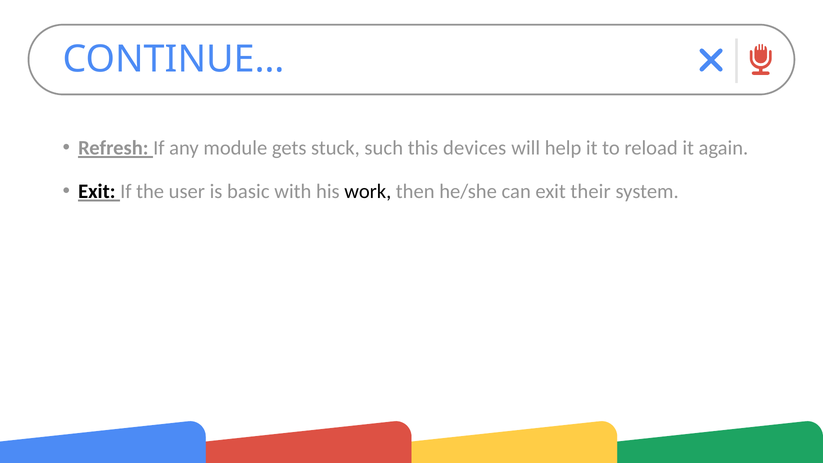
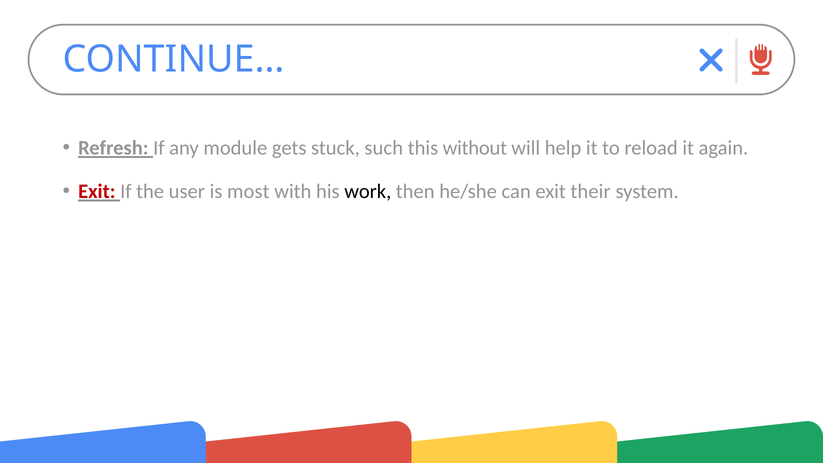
devices: devices -> without (475, 148)
Exit colour: black -> red (97, 192)
basic: basic -> most (248, 192)
